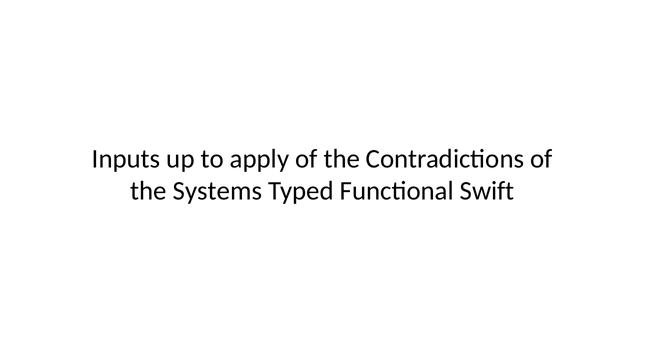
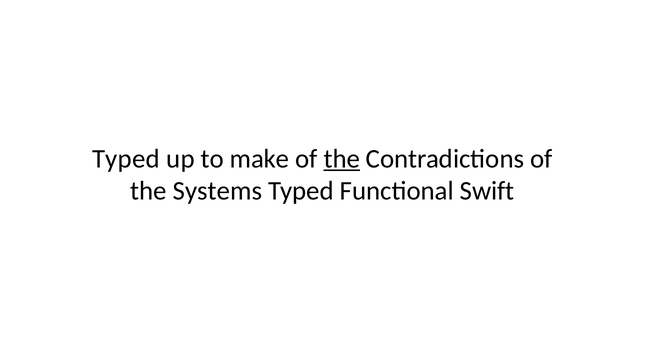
Inputs: Inputs -> Typed (126, 159)
apply: apply -> make (259, 159)
the underline: none -> present (342, 159)
